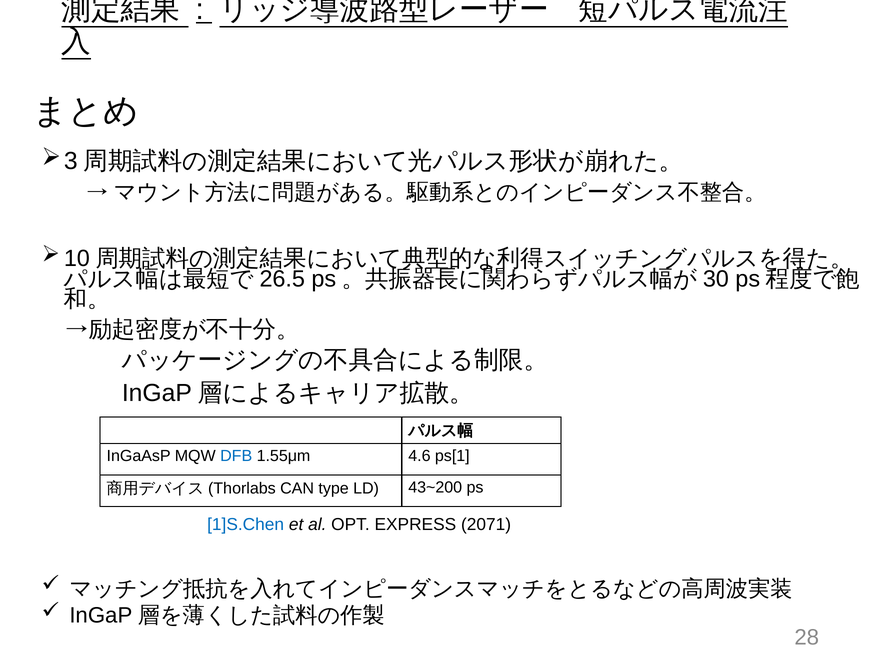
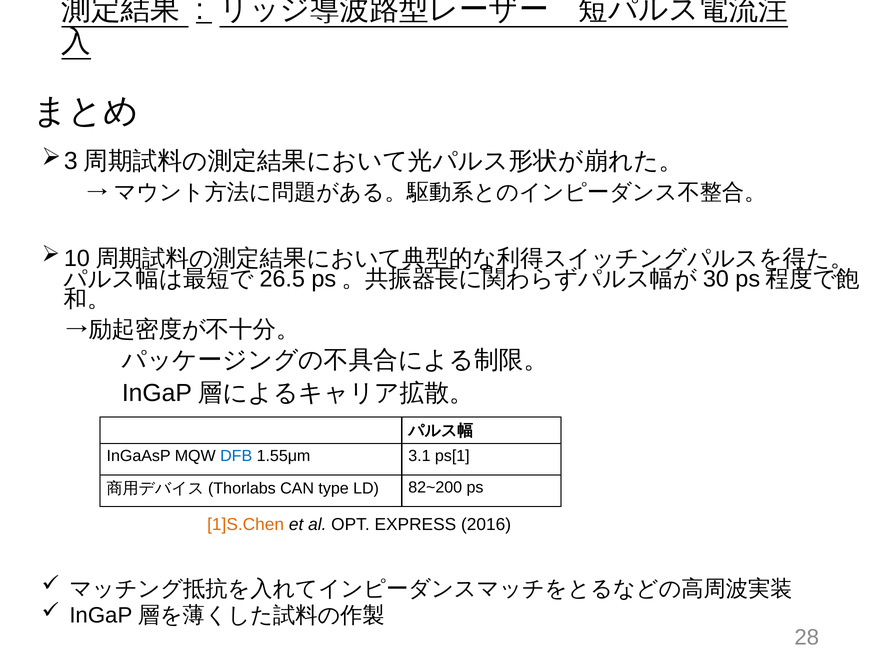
4.6: 4.6 -> 3.1 (419, 456)
43~200: 43~200 -> 82~200 (435, 487)
1]S.Chen colour: blue -> orange (246, 525)
2071: 2071 -> 2016 (486, 525)
